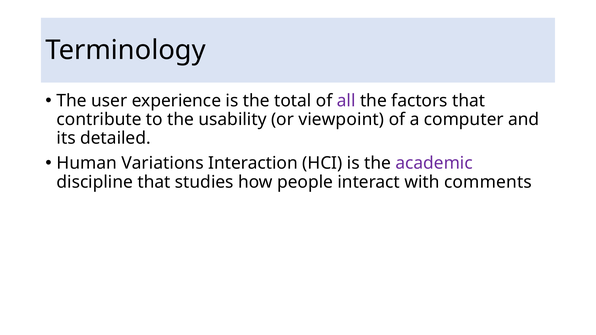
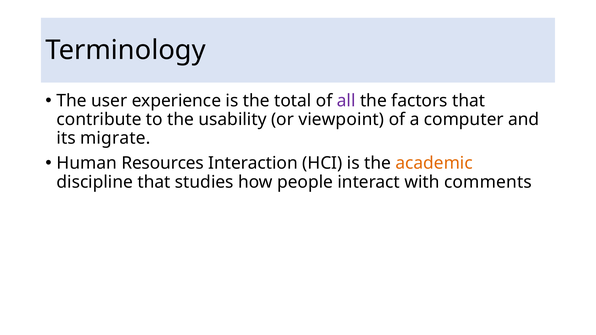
detailed: detailed -> migrate (115, 138)
Variations: Variations -> Resources (163, 163)
academic colour: purple -> orange (434, 163)
